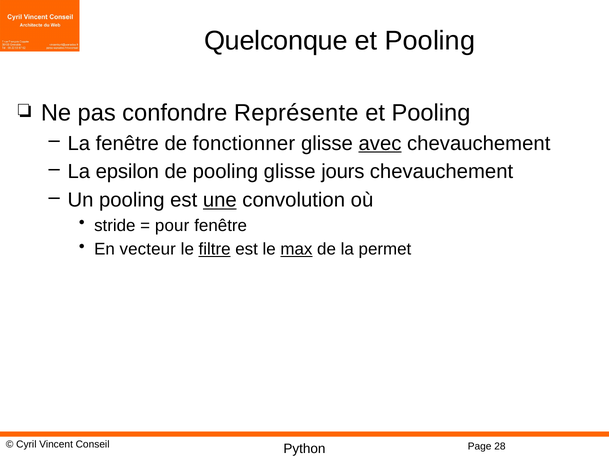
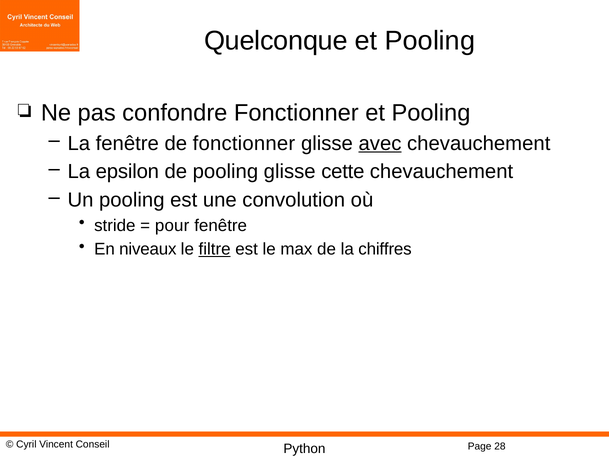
confondre Représente: Représente -> Fonctionner (296, 113)
jours: jours -> cette (343, 172)
une underline: present -> none (220, 200)
vecteur: vecteur -> niveaux (148, 249)
max underline: present -> none (296, 249)
permet: permet -> chiffres (385, 249)
